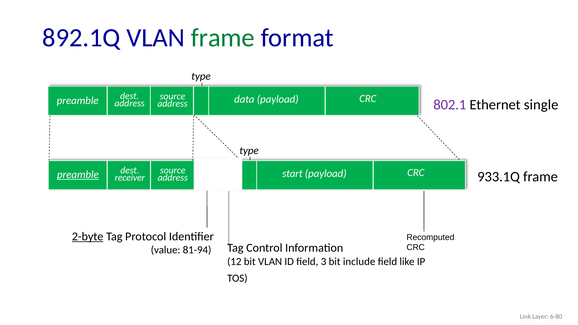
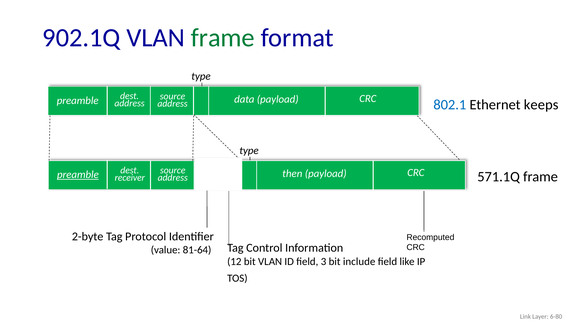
892.1Q: 892.1Q -> 902.1Q (81, 38)
802.1 colour: purple -> blue (450, 105)
single: single -> keeps (541, 105)
933.1Q: 933.1Q -> 571.1Q (499, 177)
start: start -> then (292, 174)
2-byte underline: present -> none (88, 237)
81-94: 81-94 -> 81-64 (197, 250)
